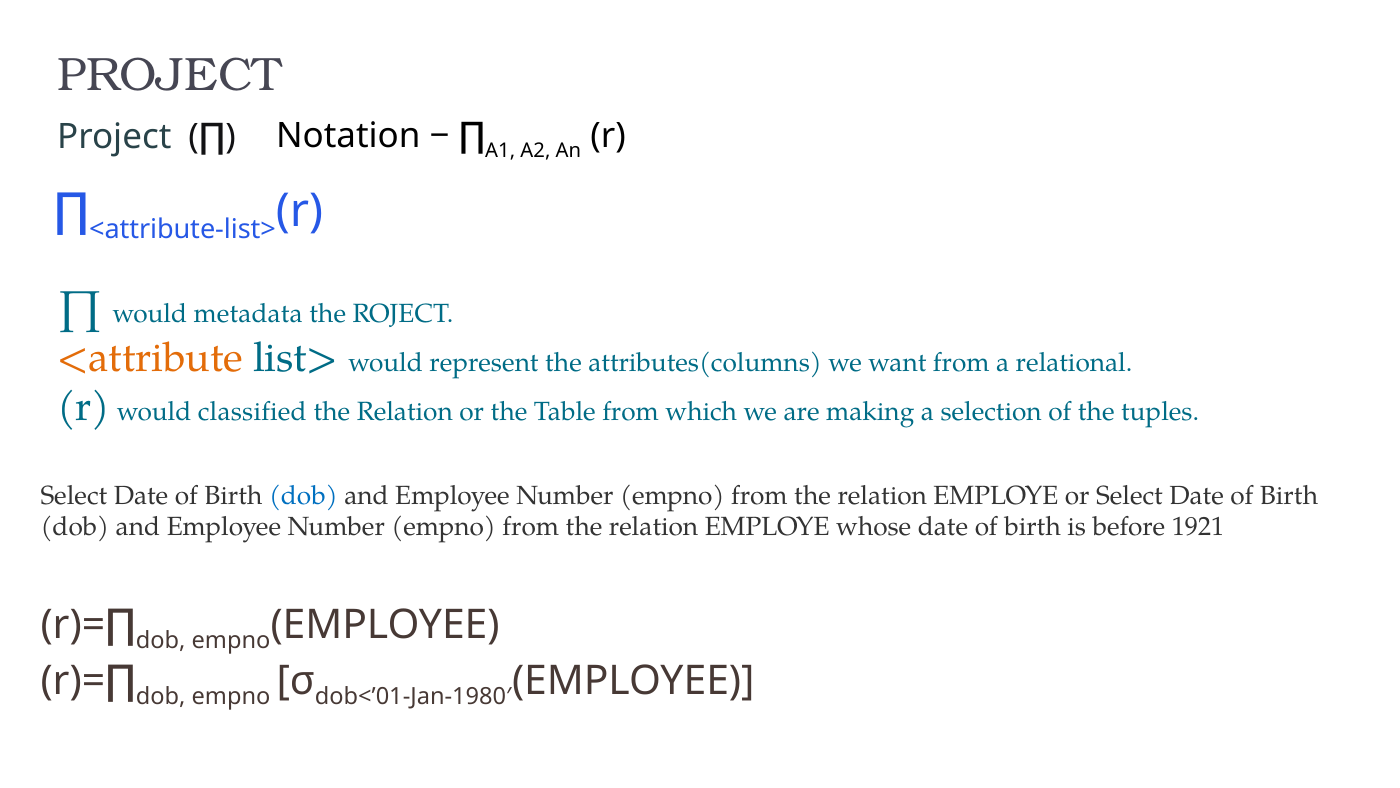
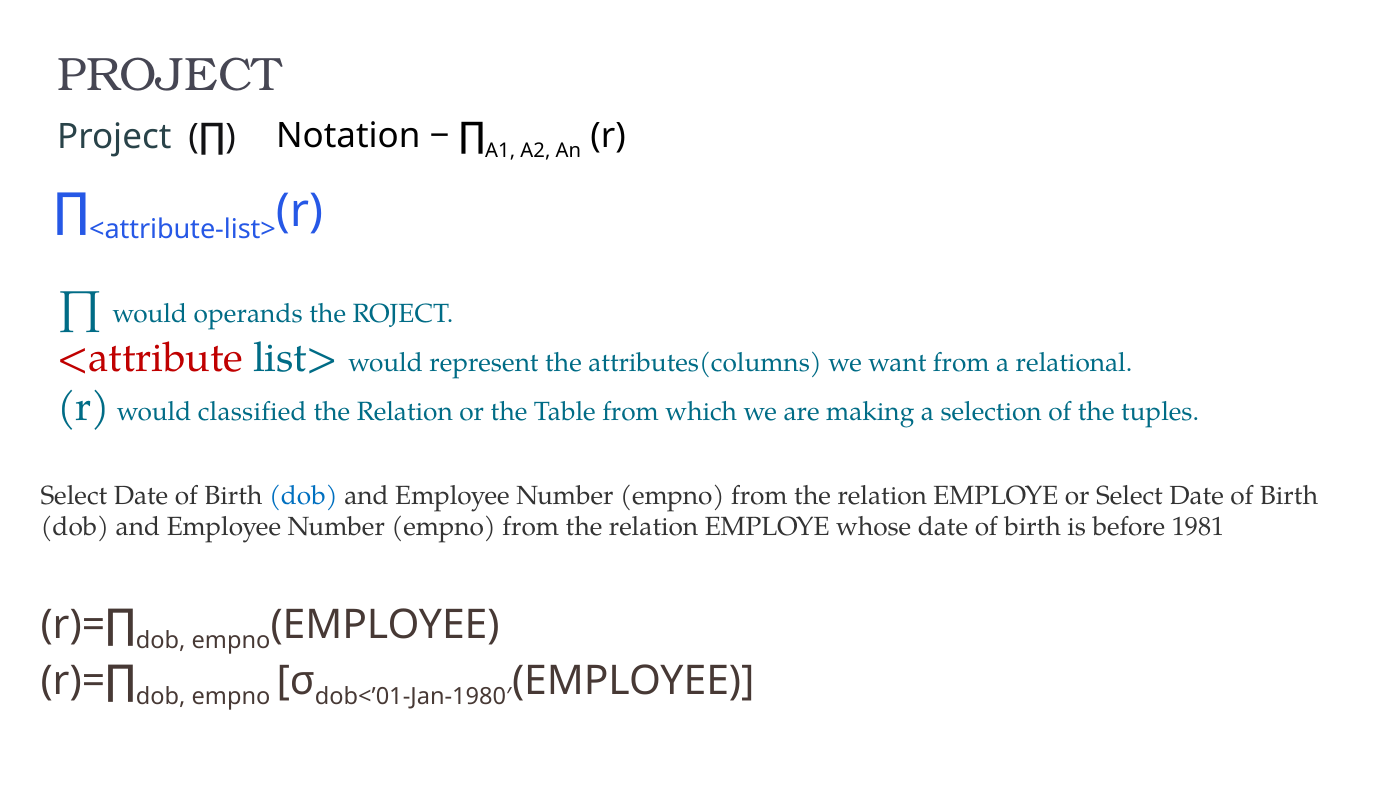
metadata: metadata -> operands (248, 313)
<attribute colour: orange -> red (150, 358)
1921: 1921 -> 1981 (1198, 527)
